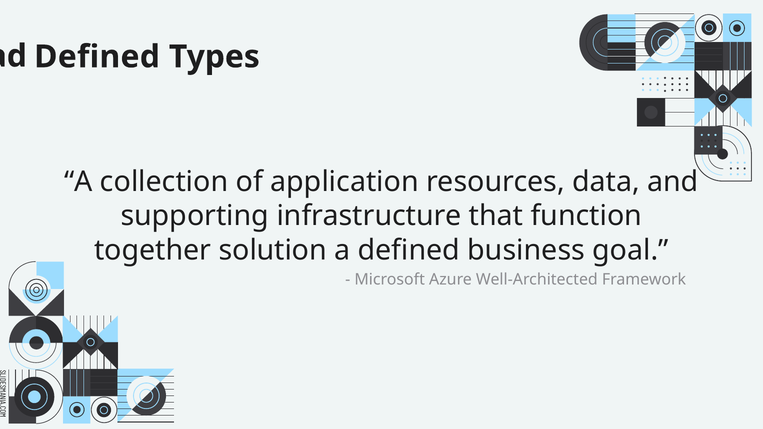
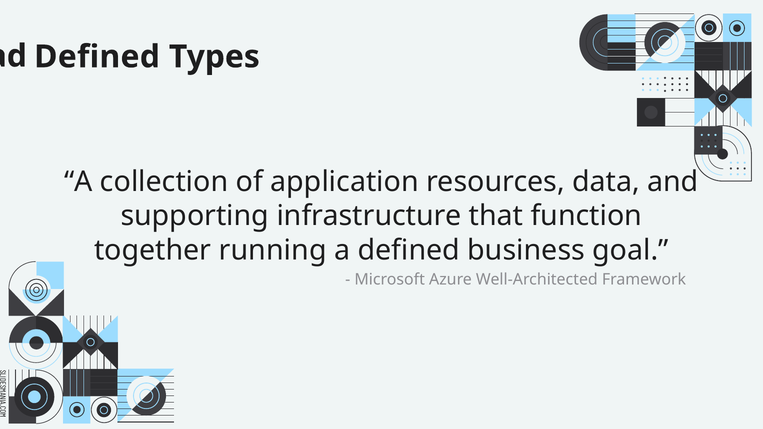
solution: solution -> running (273, 250)
